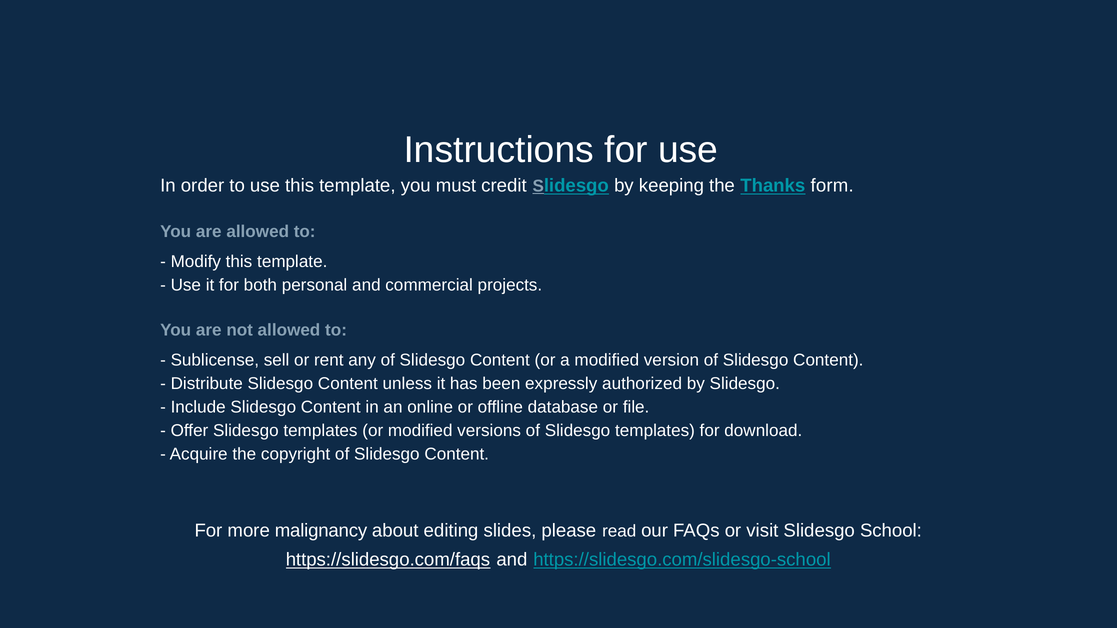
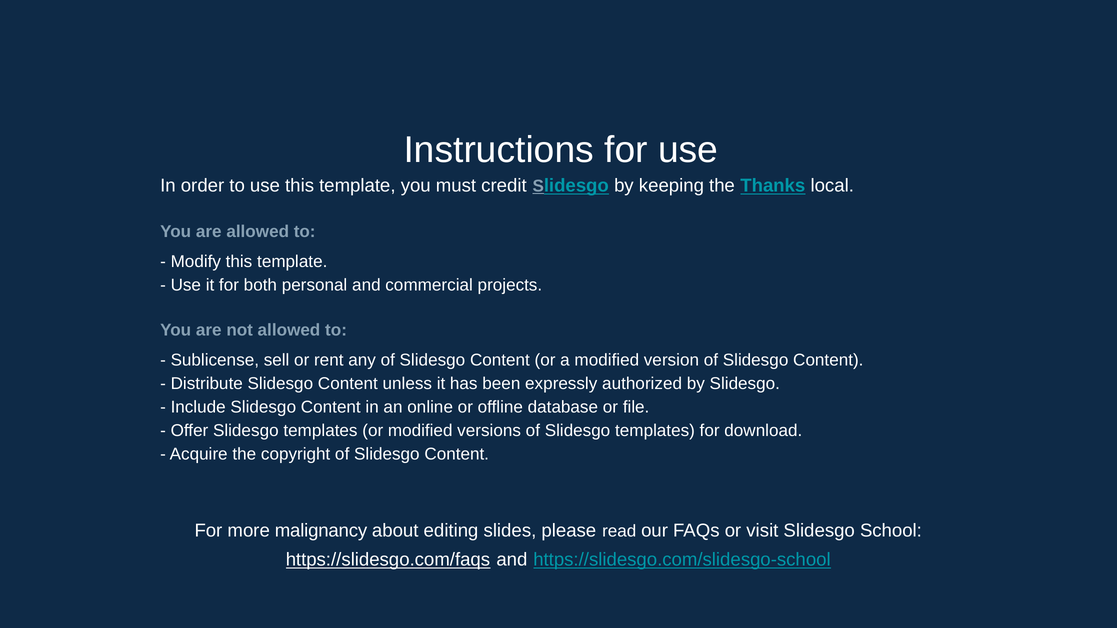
form: form -> local (832, 186)
